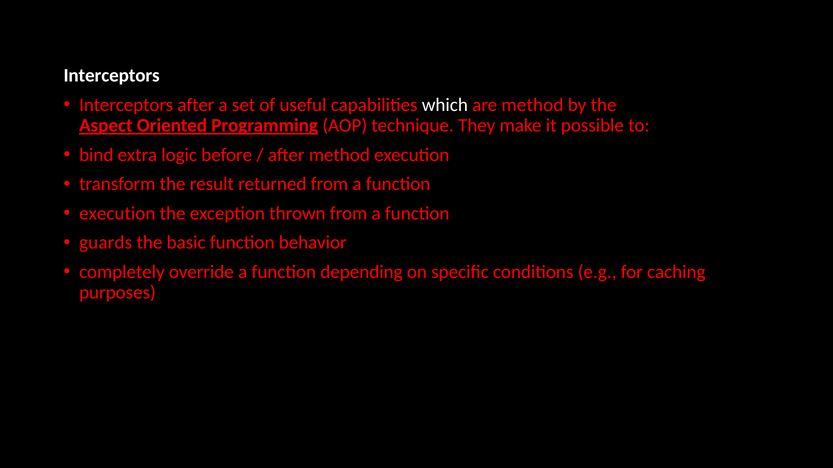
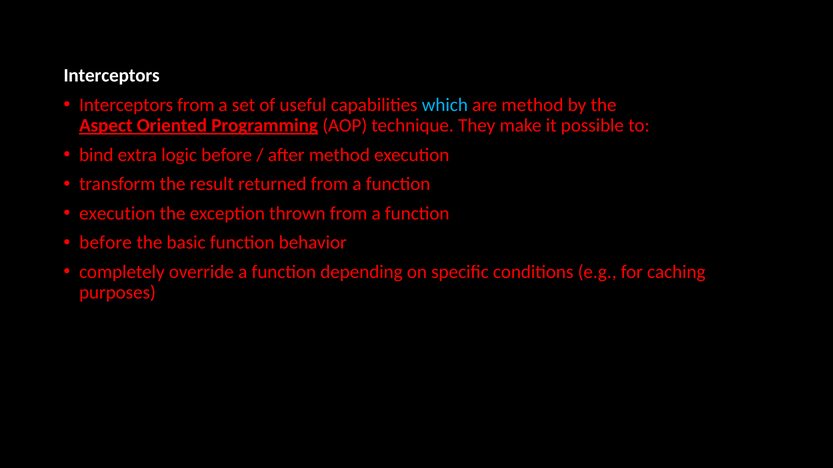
Interceptors after: after -> from (196, 105)
which colour: white -> light blue (445, 105)
guards: guards -> before (106, 243)
